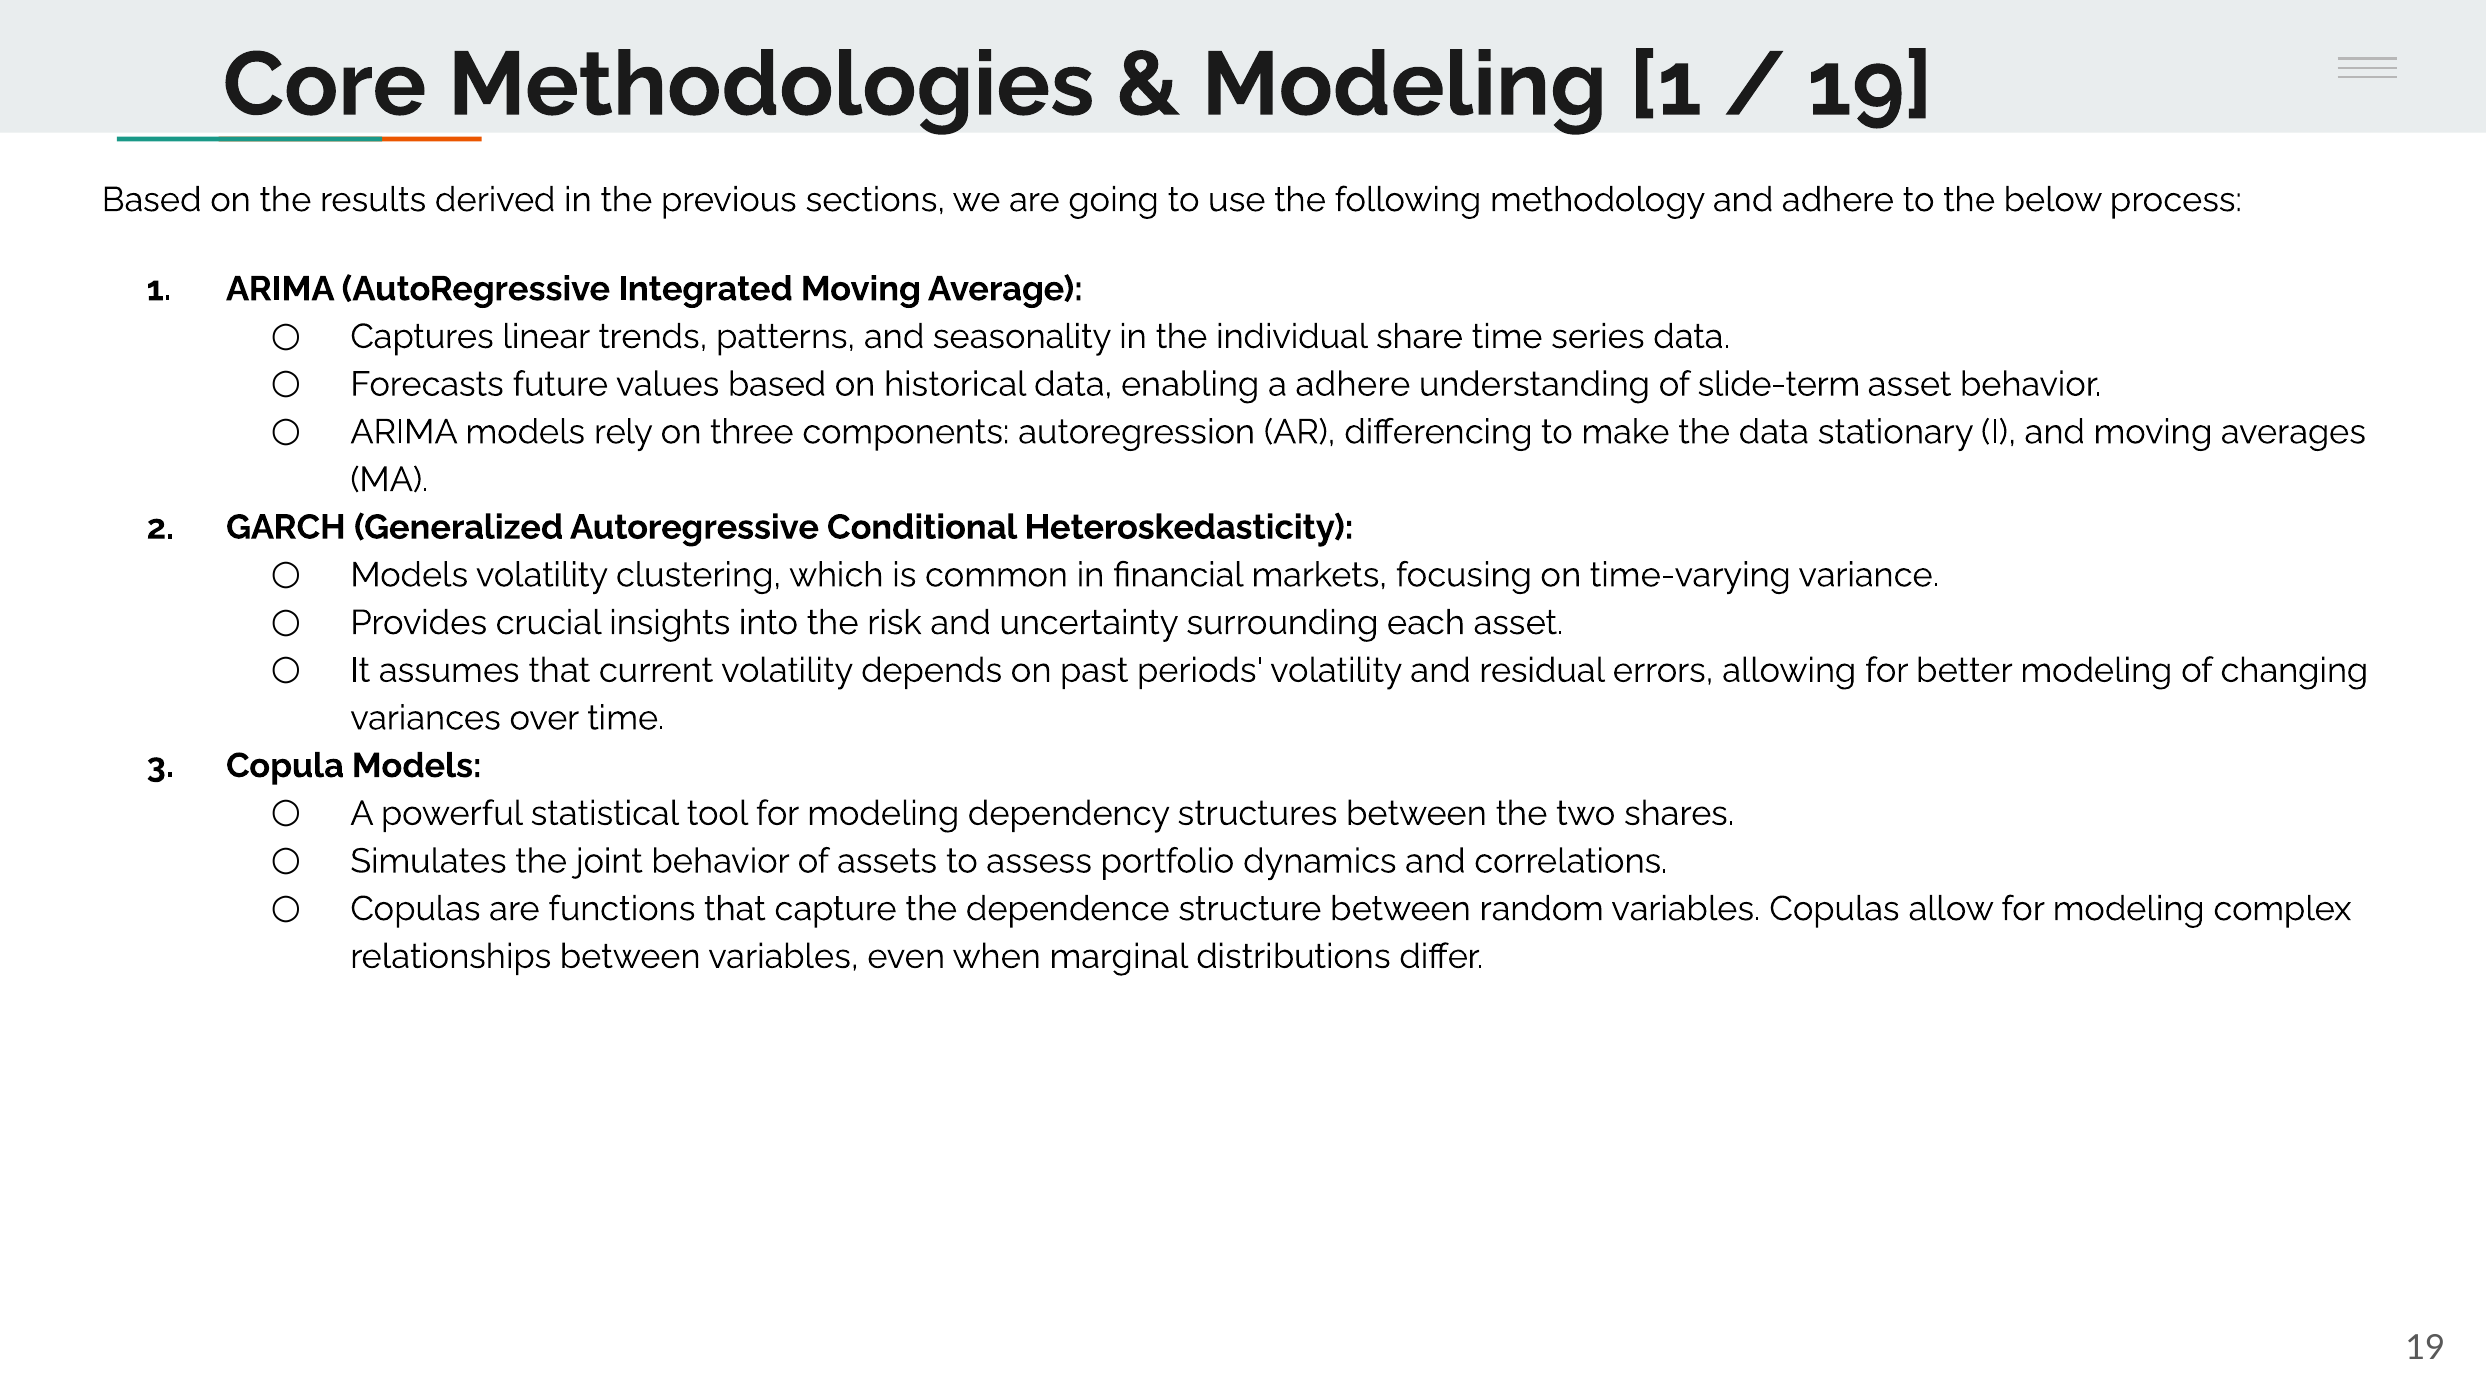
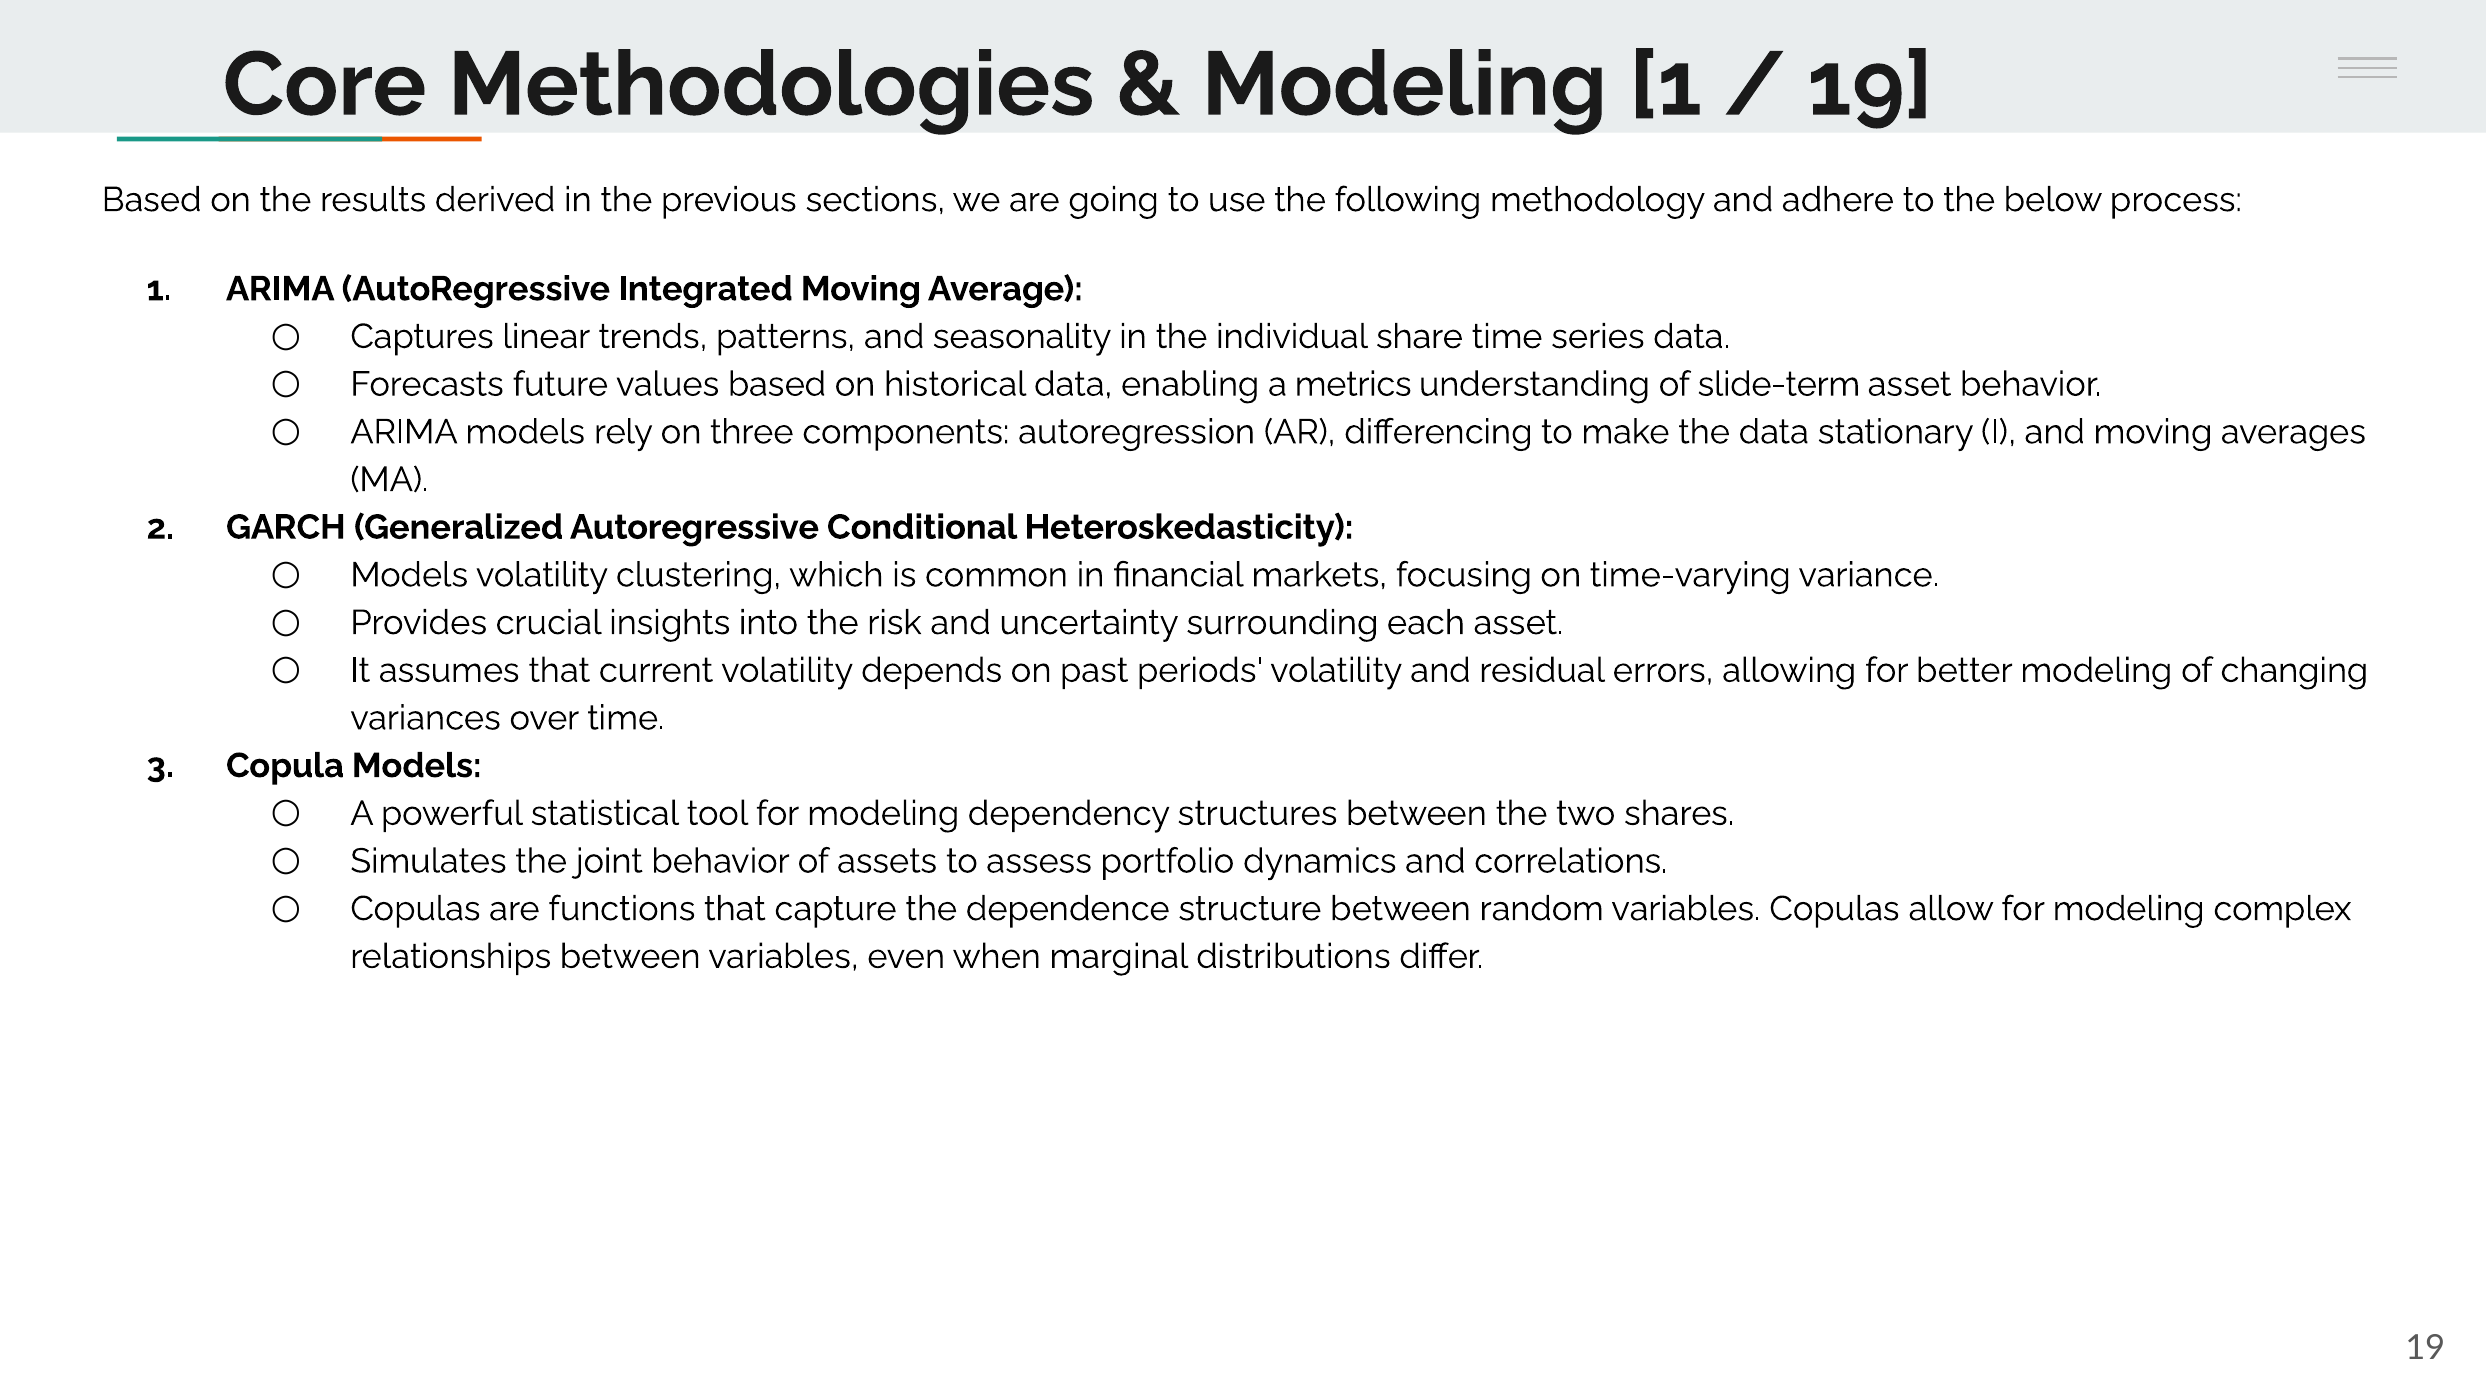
a adhere: adhere -> metrics (1353, 384)
